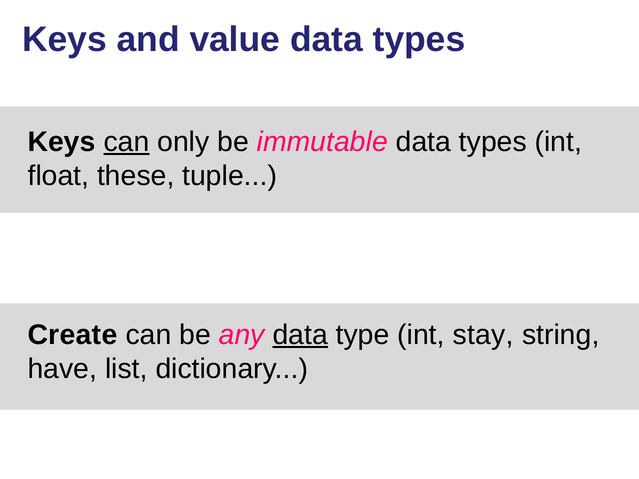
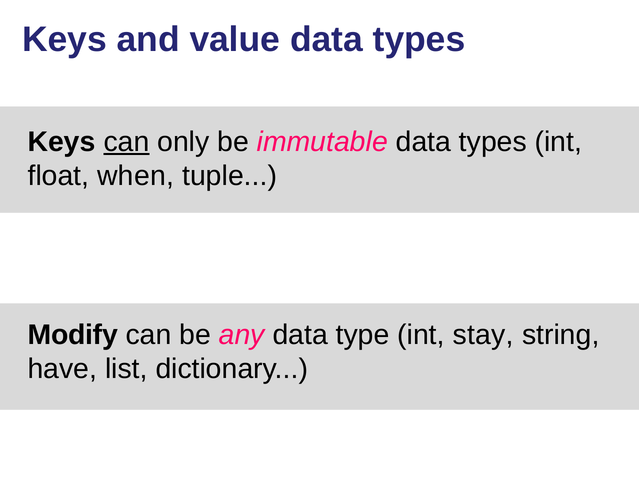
these: these -> when (136, 176)
Create: Create -> Modify (73, 335)
data underline: present -> none (300, 335)
